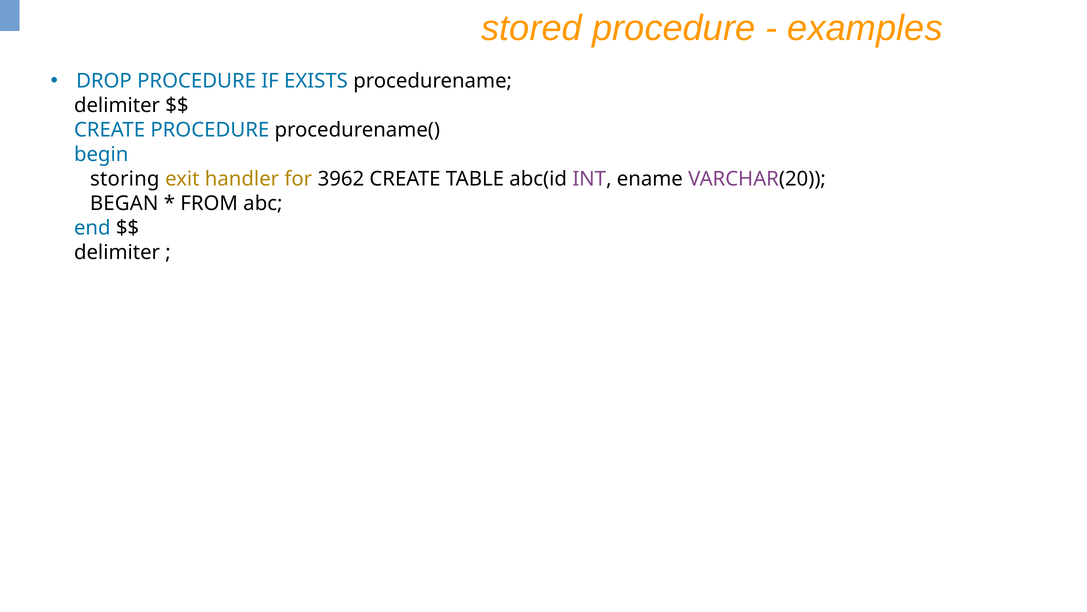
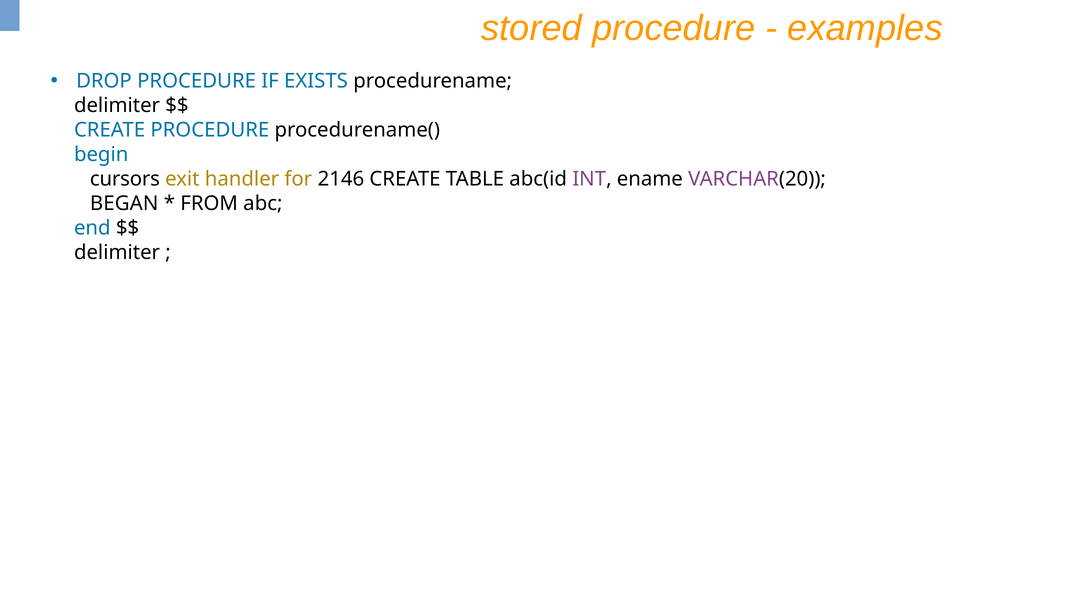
storing: storing -> cursors (125, 179)
3962: 3962 -> 2146 (341, 179)
